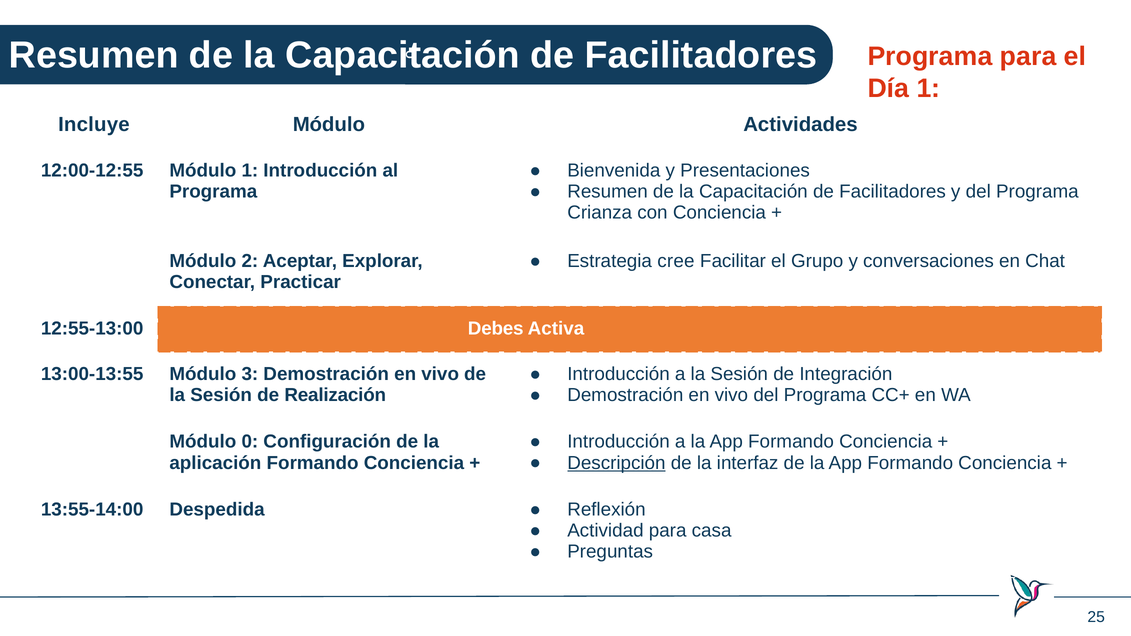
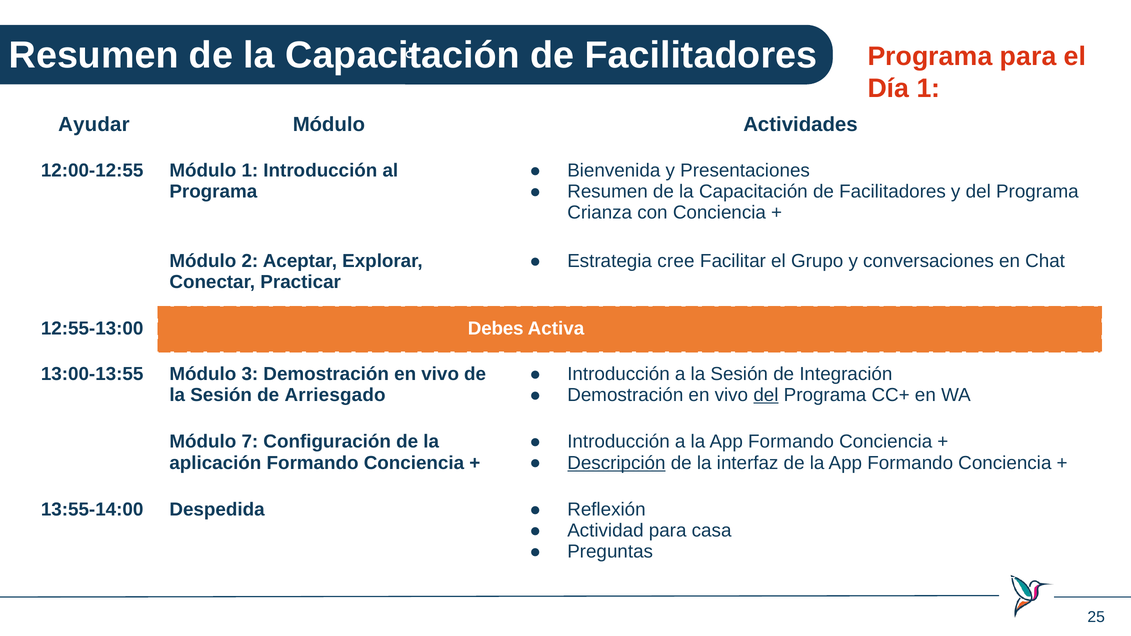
Incluye: Incluye -> Ayudar (94, 124)
del underline: none -> present (766, 395)
Realización: Realización -> Arriesgado (335, 395)
0: 0 -> 7 (250, 442)
